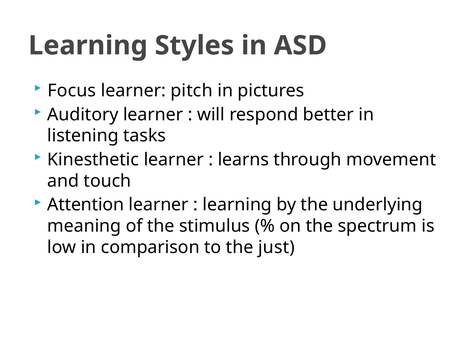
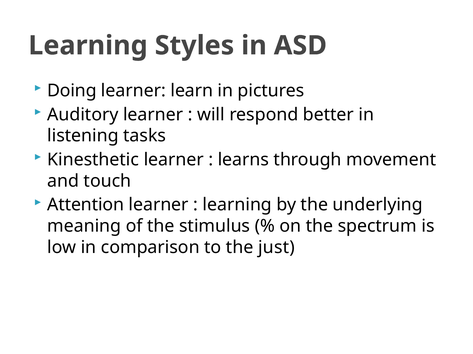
Focus: Focus -> Doing (72, 91)
pitch: pitch -> learn (192, 91)
